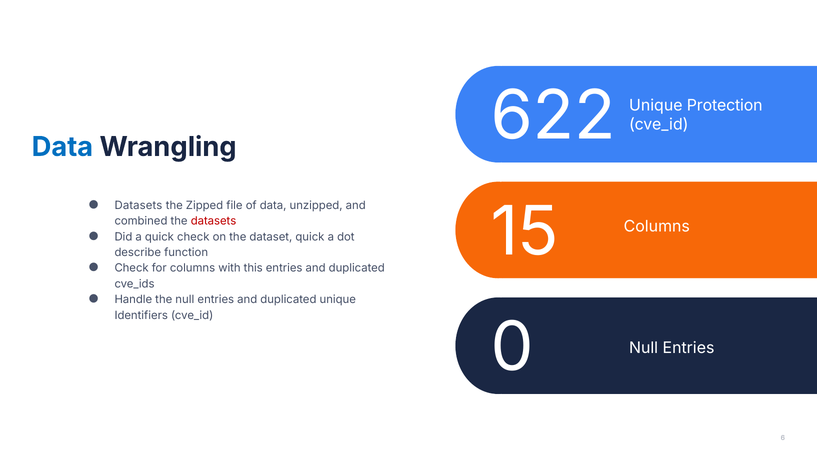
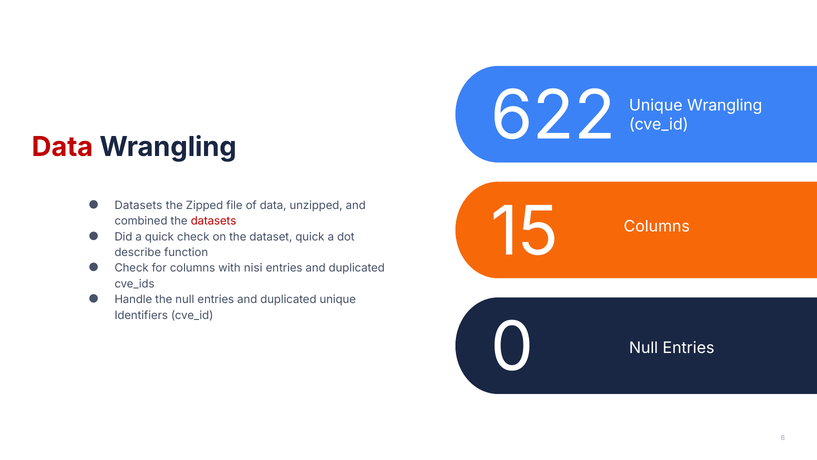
Data colour: blue -> red (62, 147)
Unique Protection: Protection -> Wrangling (725, 106)
this: this -> nisi (253, 268)
